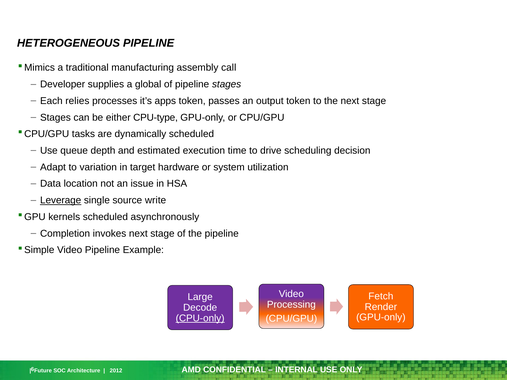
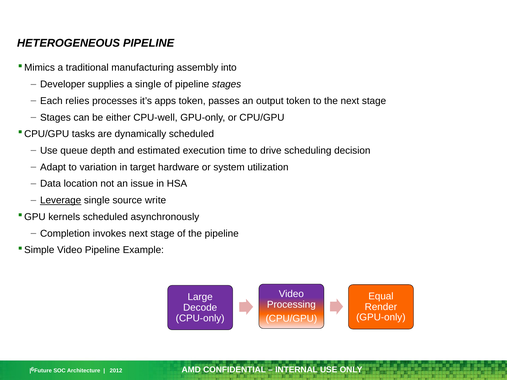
call: call -> into (229, 68)
a global: global -> single (148, 84)
CPU-type: CPU-type -> CPU-well (155, 118)
Fetch: Fetch -> Equal (381, 296)
CPU-only underline: present -> none (200, 318)
